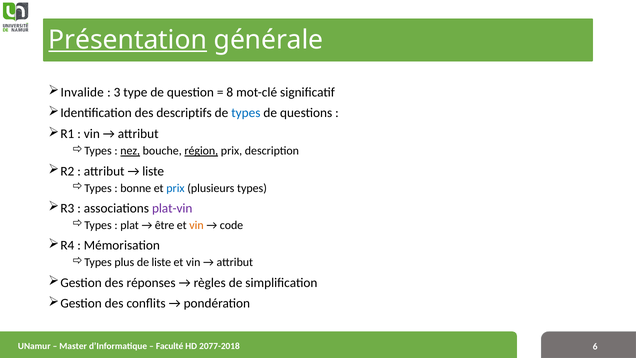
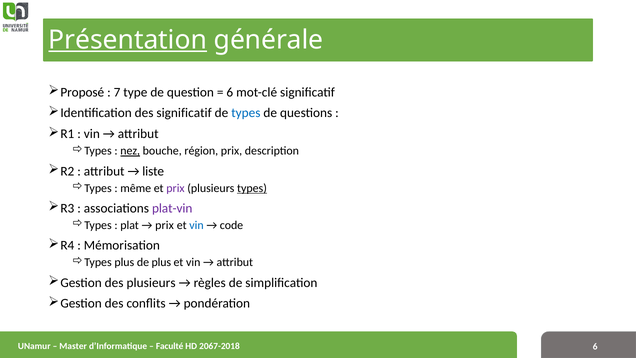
Invalide: Invalide -> Proposé (82, 92)
3: 3 -> 7 (117, 92)
8: 8 -> 6 (230, 92)
des descriptifs: descriptifs -> significatif (184, 113)
région underline: present -> none (201, 151)
bonne: bonne -> même (136, 188)
prix colour: blue -> purple (175, 188)
types underline: none -> present (252, 188)
être: être -> prix (164, 225)
vin colour: orange -> blue (197, 225)
de liste: liste -> plus (161, 262)
des réponses: réponses -> plusieurs (151, 282)
2077-2018: 2077-2018 -> 2067-2018 (219, 346)
